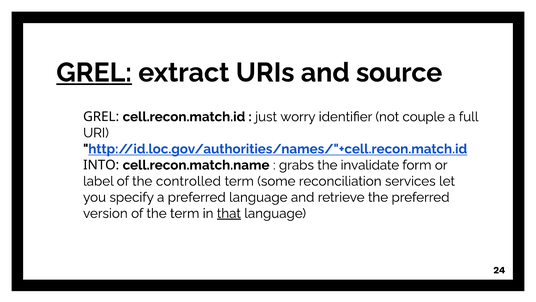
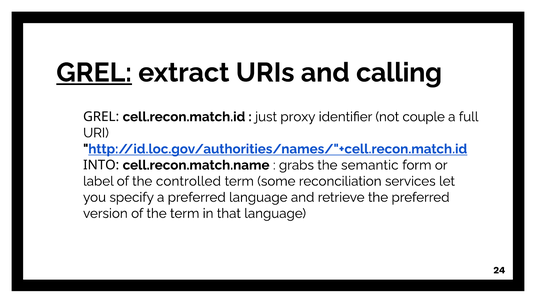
source: source -> calling (399, 73)
worry: worry -> proxy (298, 117)
invalidate: invalidate -> semantic (370, 165)
that underline: present -> none (229, 213)
